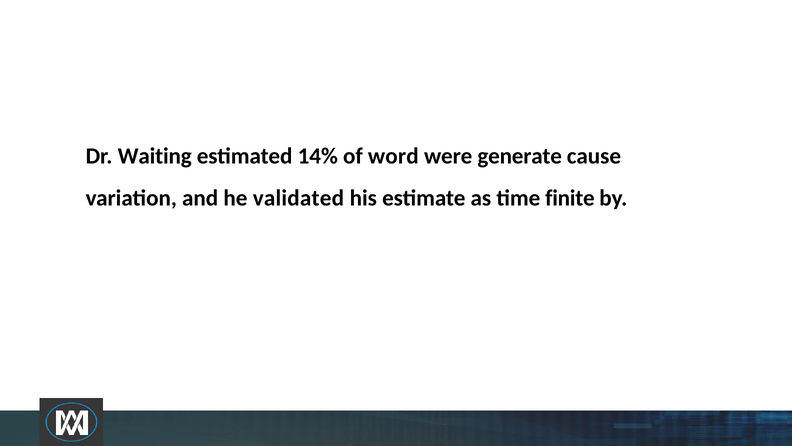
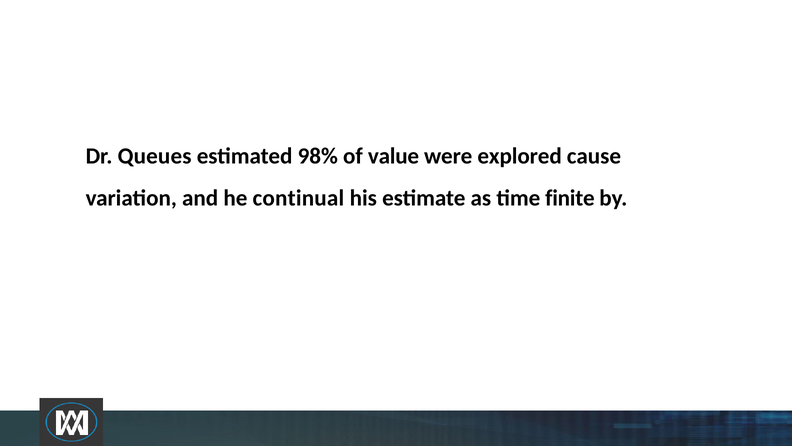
Waiting: Waiting -> Queues (155, 156)
14%: 14% -> 98% (318, 156)
word: word -> value (394, 156)
generate: generate -> explored (520, 156)
validated: validated -> continual (298, 198)
